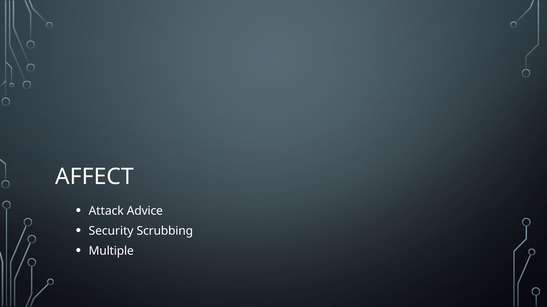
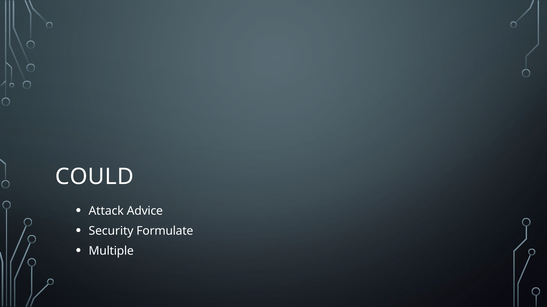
AFFECT: AFFECT -> COULD (95, 177)
Scrubbing: Scrubbing -> Formulate (165, 231)
